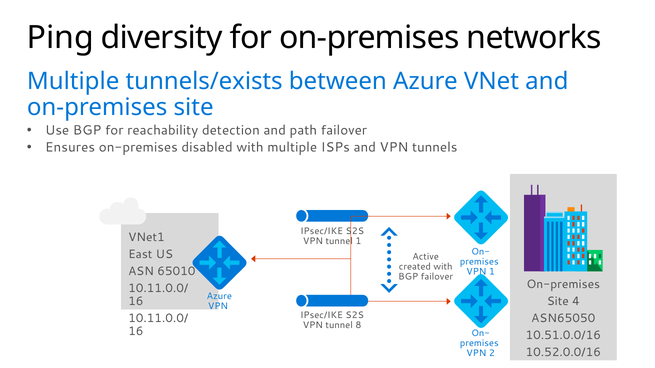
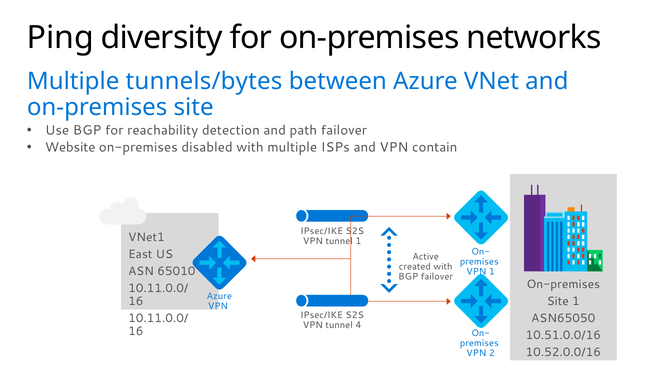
tunnels/exists: tunnels/exists -> tunnels/bytes (204, 82)
Ensures: Ensures -> Website (70, 148)
tunnels: tunnels -> contain (435, 148)
Site 4: 4 -> 1 (576, 302)
8: 8 -> 4 (358, 326)
